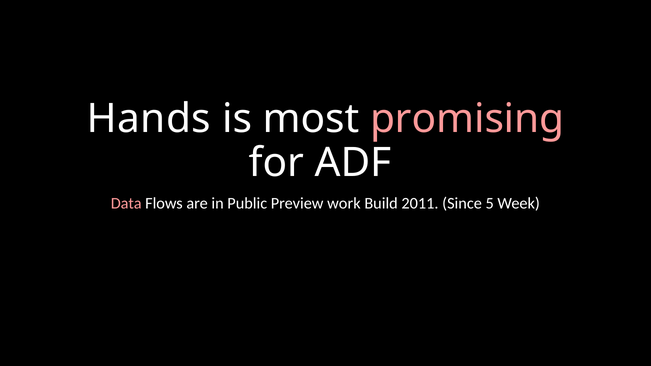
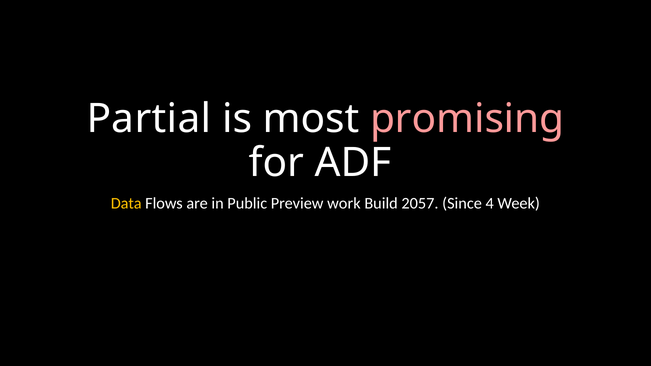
Hands: Hands -> Partial (149, 119)
Data colour: pink -> yellow (126, 203)
2011: 2011 -> 2057 (420, 203)
5: 5 -> 4 (490, 203)
